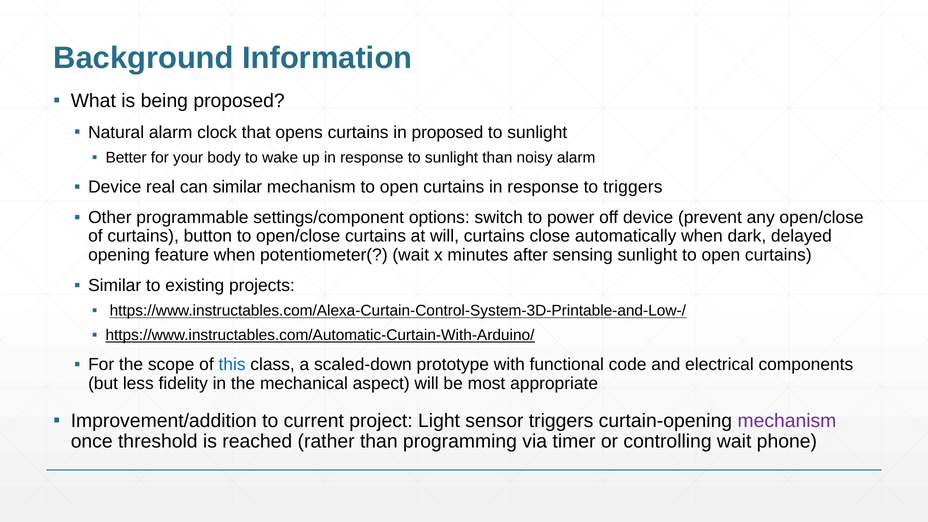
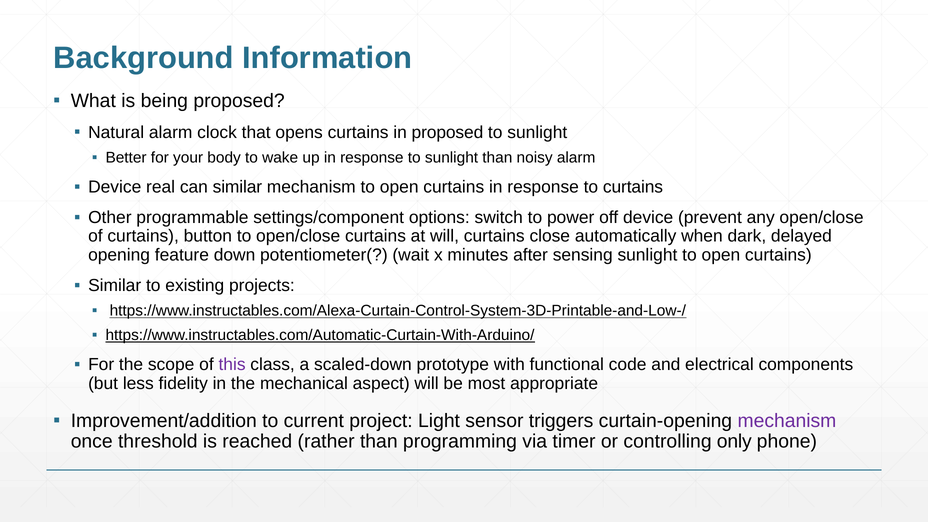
to triggers: triggers -> curtains (633, 187)
feature when: when -> down (235, 255)
this colour: blue -> purple (232, 365)
controlling wait: wait -> only (734, 442)
